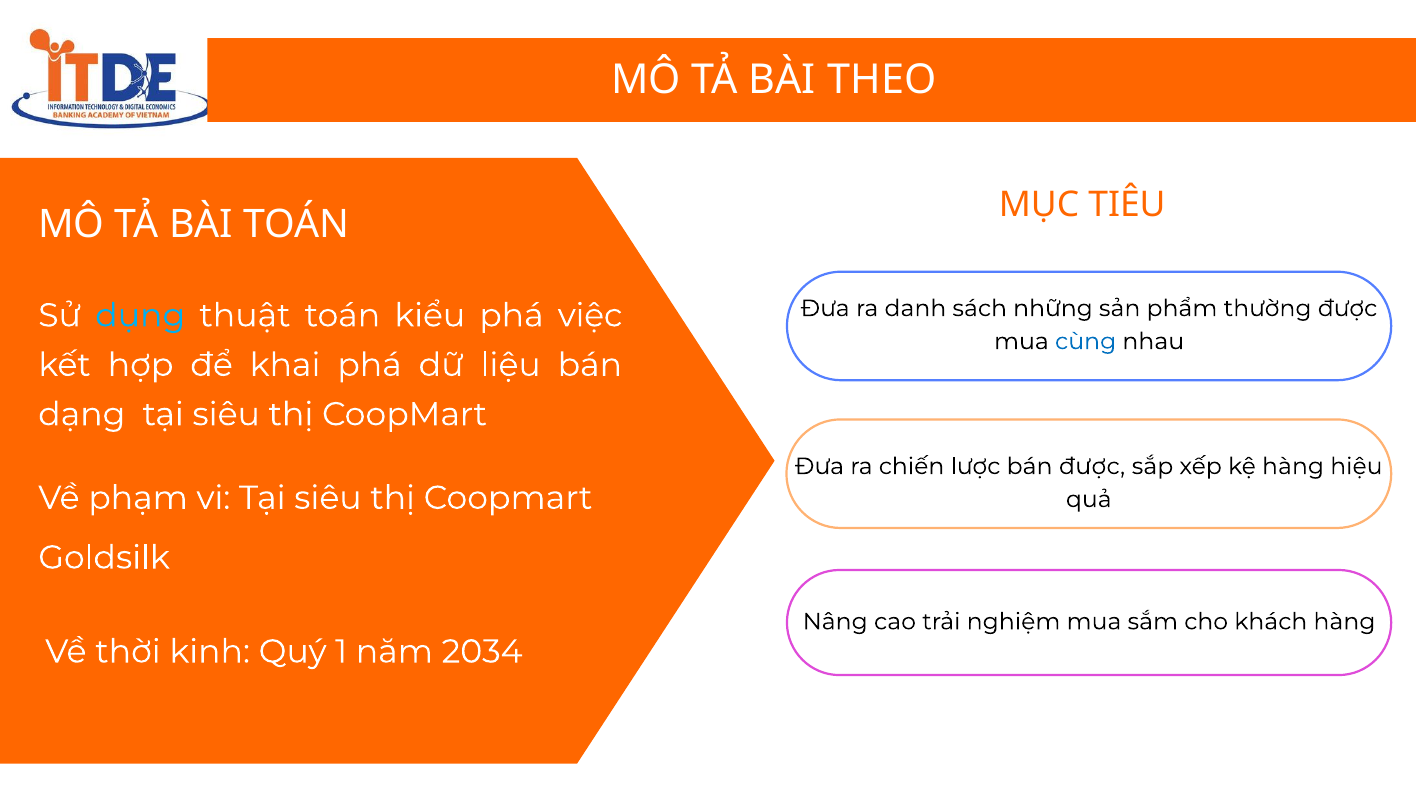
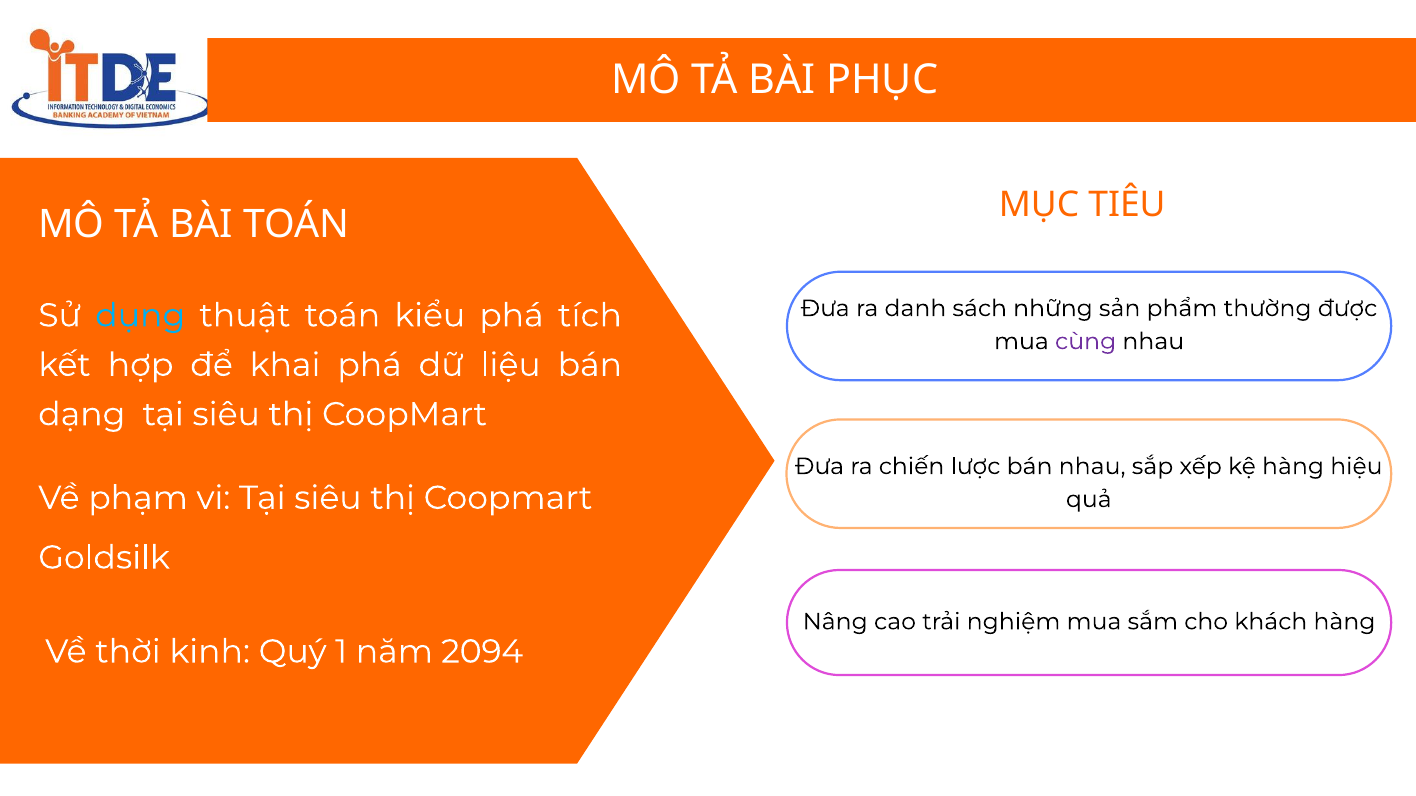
THEO: THEO -> PHỤC (882, 80)
việc: việc -> tích (590, 316)
cùng colour: blue -> purple (1086, 342)
bán được: được -> nhau (1092, 467)
2034: 2034 -> 2094 (482, 652)
